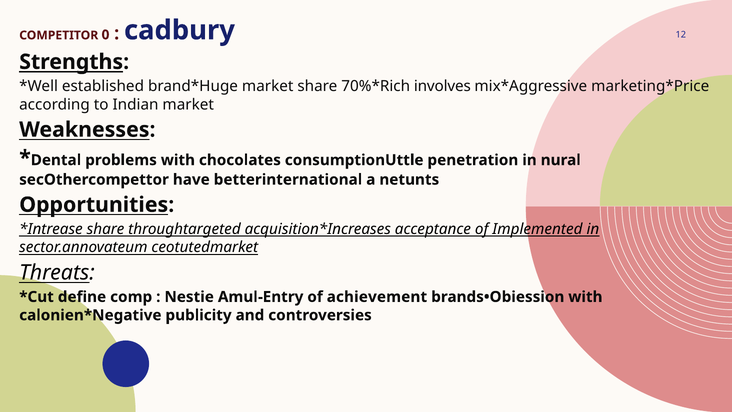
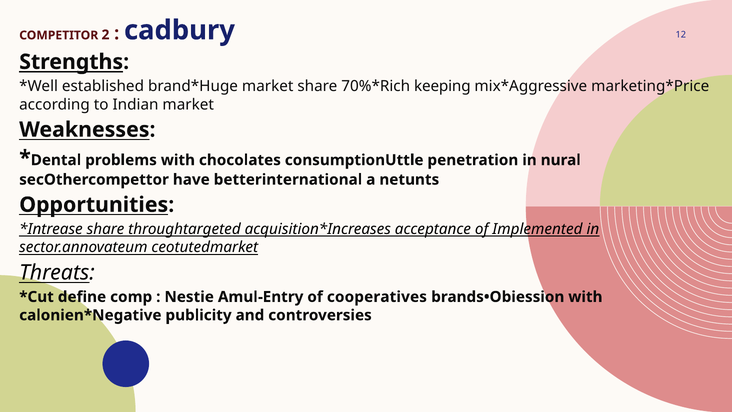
0: 0 -> 2 (105, 35)
involves: involves -> keeping (442, 86)
achievement: achievement -> cooperatives (377, 297)
